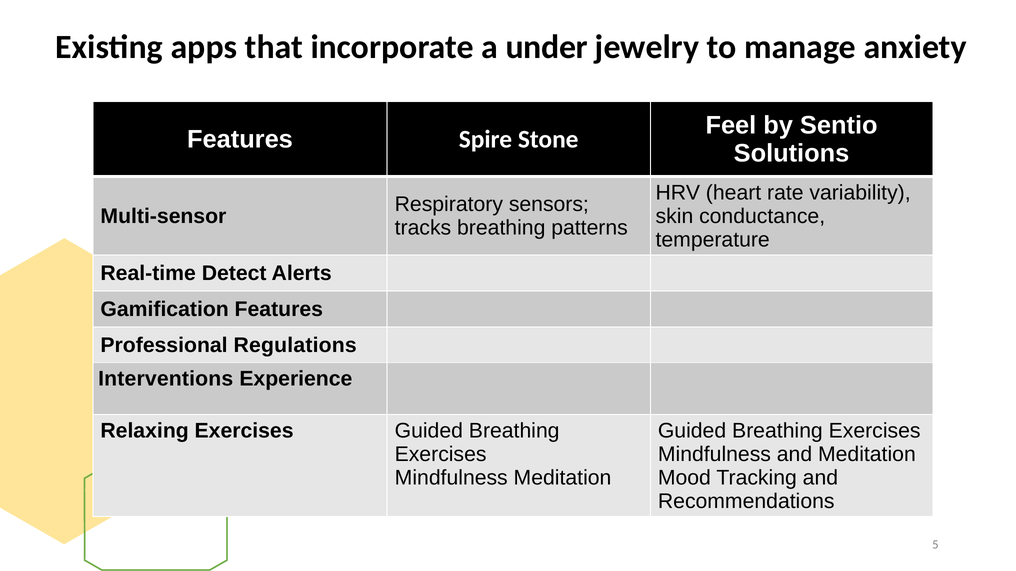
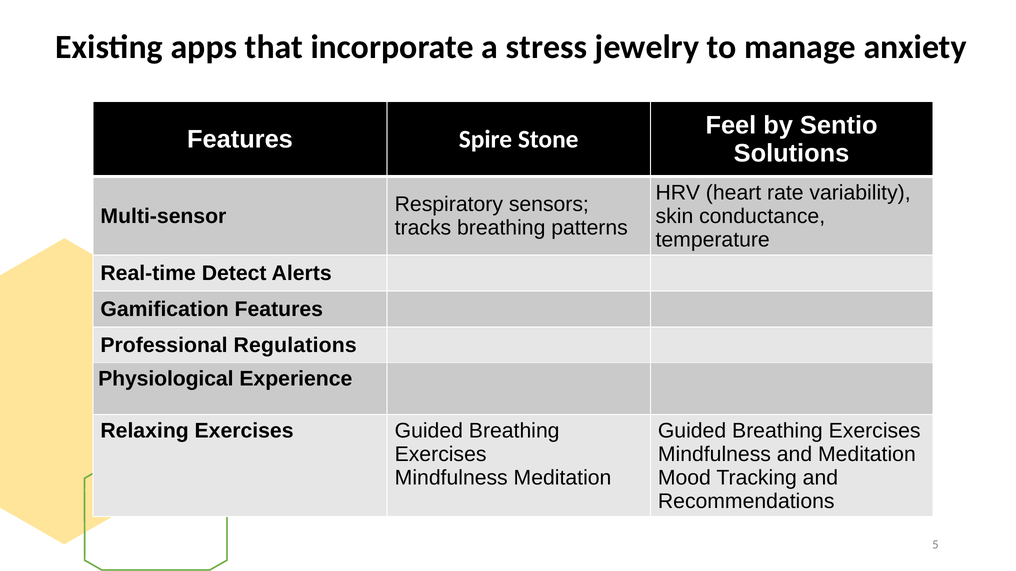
under: under -> stress (546, 47)
Interventions: Interventions -> Physiological (166, 379)
